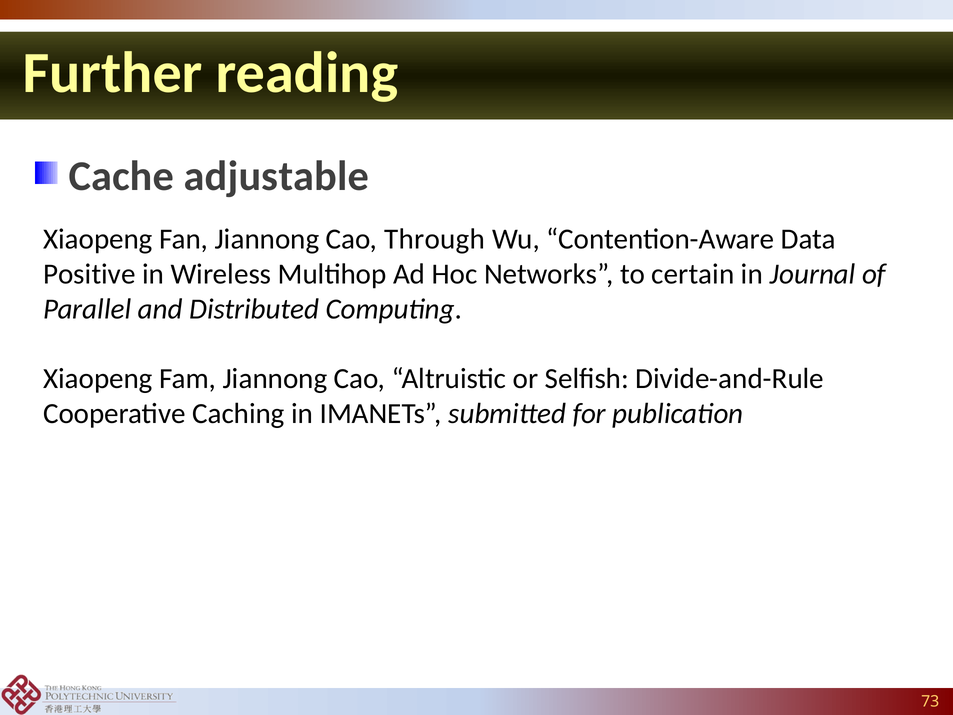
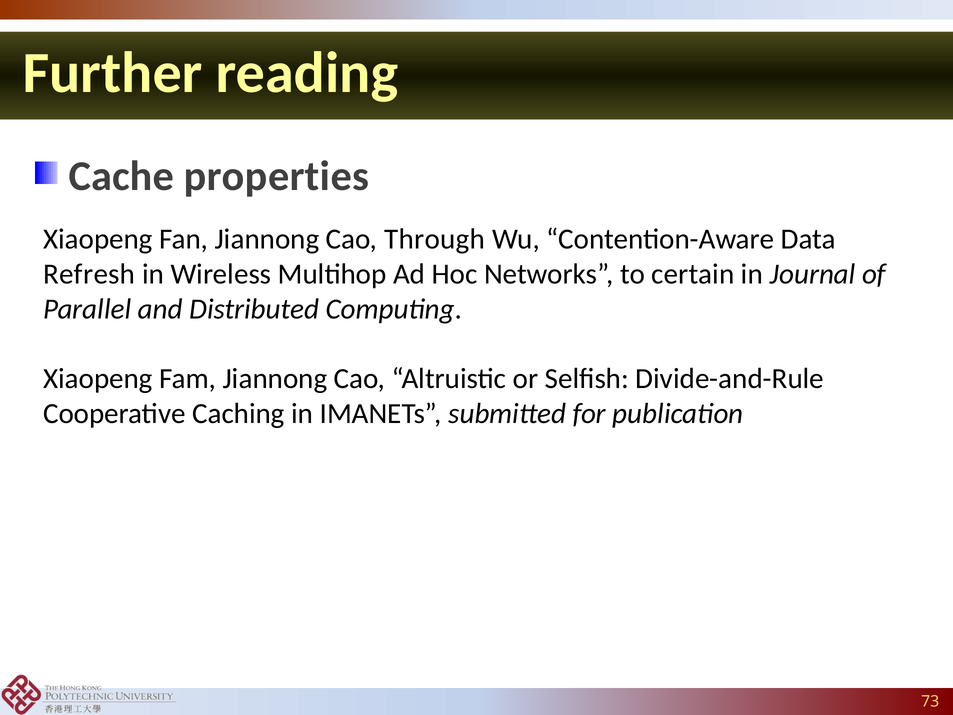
adjustable: adjustable -> properties (276, 176)
Positive: Positive -> Refresh (89, 274)
